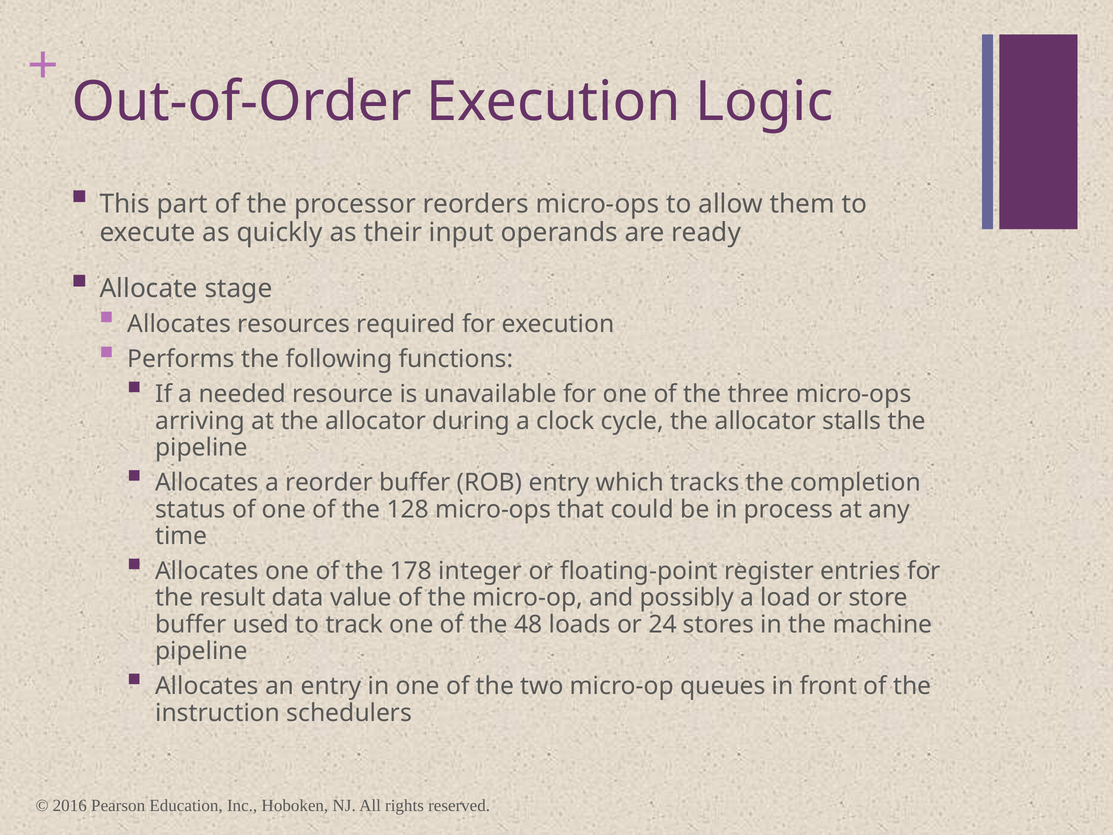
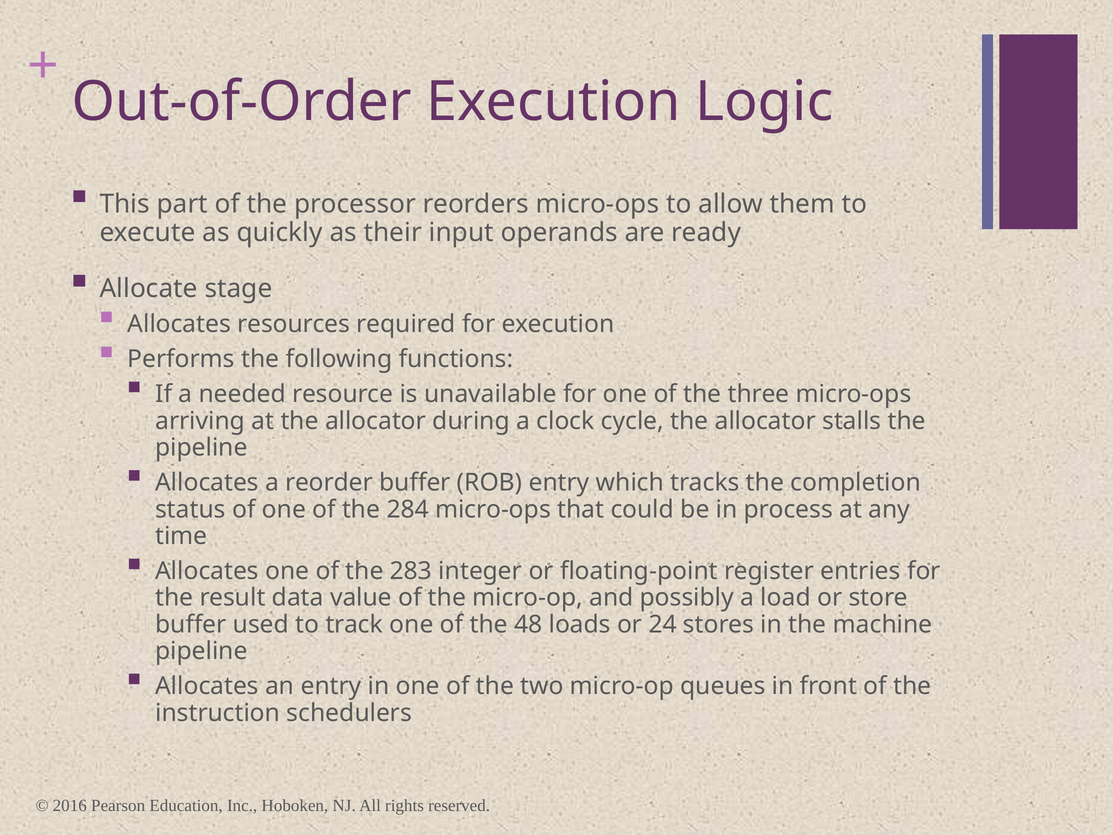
128: 128 -> 284 (408, 509)
178: 178 -> 283 (411, 571)
